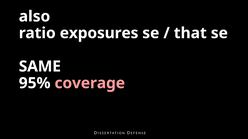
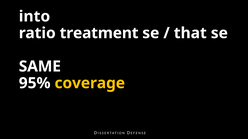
also: also -> into (34, 16)
exposures: exposures -> treatment (99, 33)
coverage colour: pink -> yellow (90, 83)
